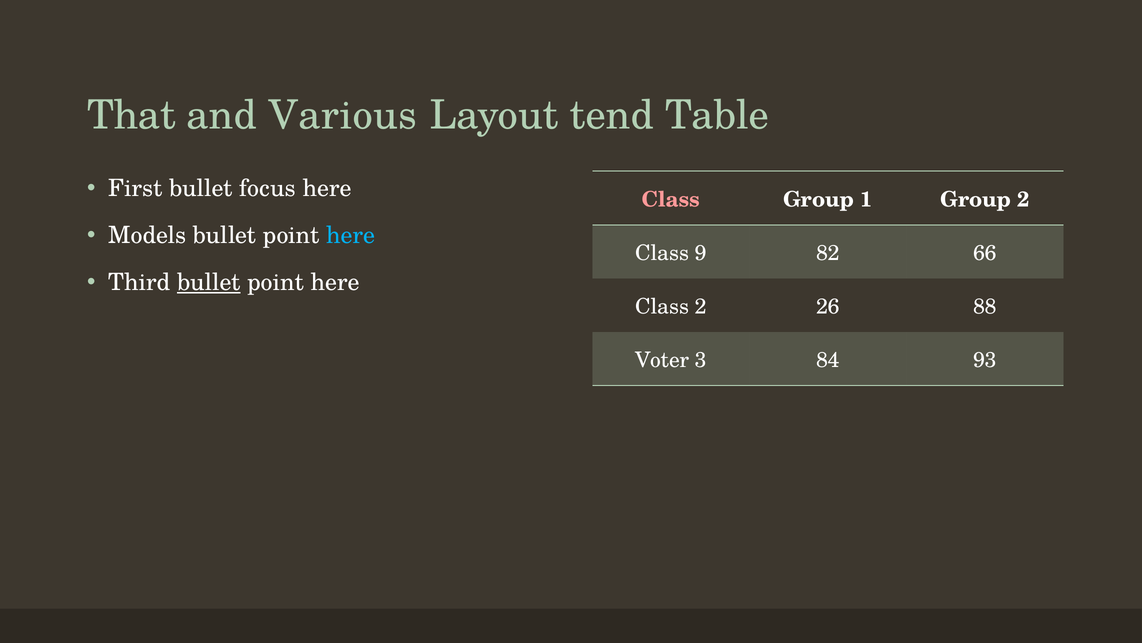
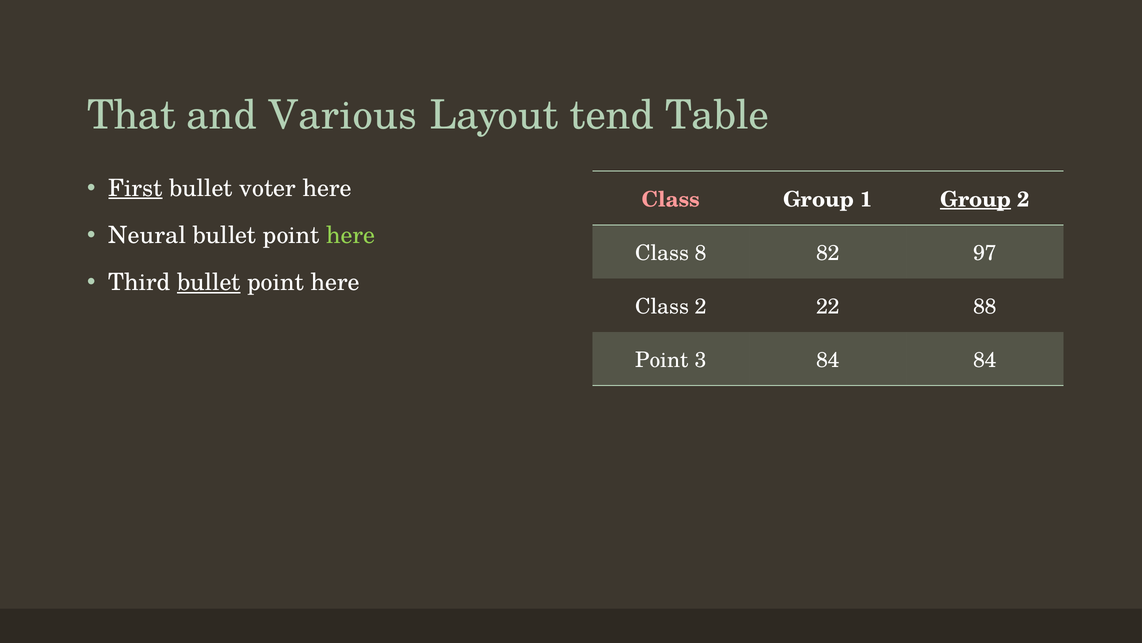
First underline: none -> present (135, 188)
focus: focus -> voter (268, 188)
Group underline: none -> present (976, 199)
Models: Models -> Neural (147, 235)
here colour: light blue -> light green (351, 235)
9: 9 -> 8 (701, 253)
66: 66 -> 97 (985, 253)
26: 26 -> 22 (828, 306)
Voter: Voter -> Point (662, 360)
84 93: 93 -> 84 (985, 360)
